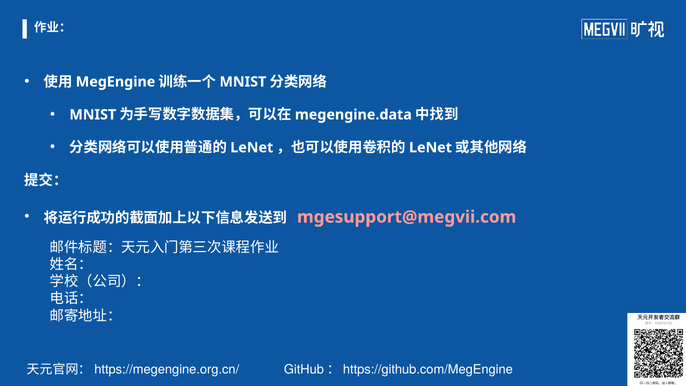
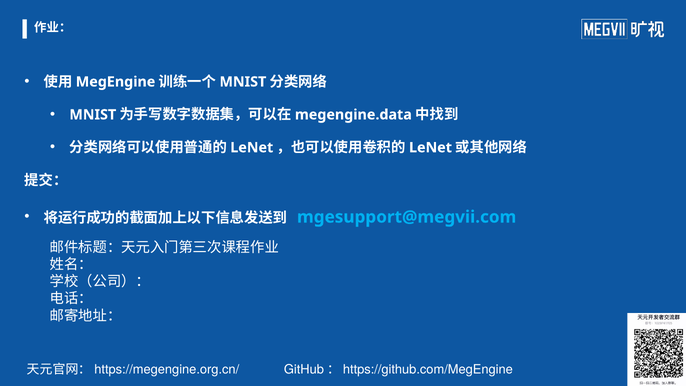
mgesupport@megvii.com colour: pink -> light blue (407, 217)
